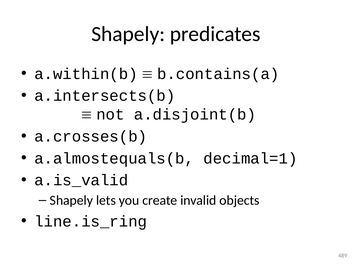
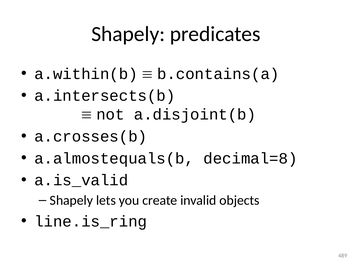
decimal=1: decimal=1 -> decimal=8 (250, 158)
